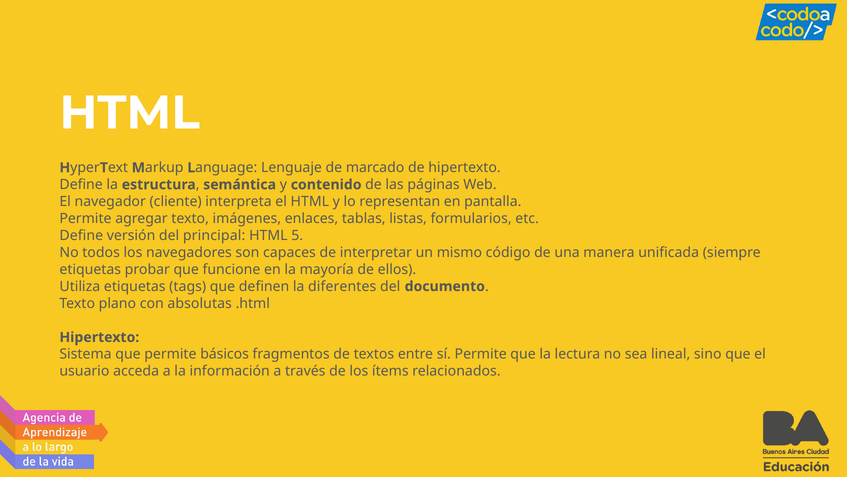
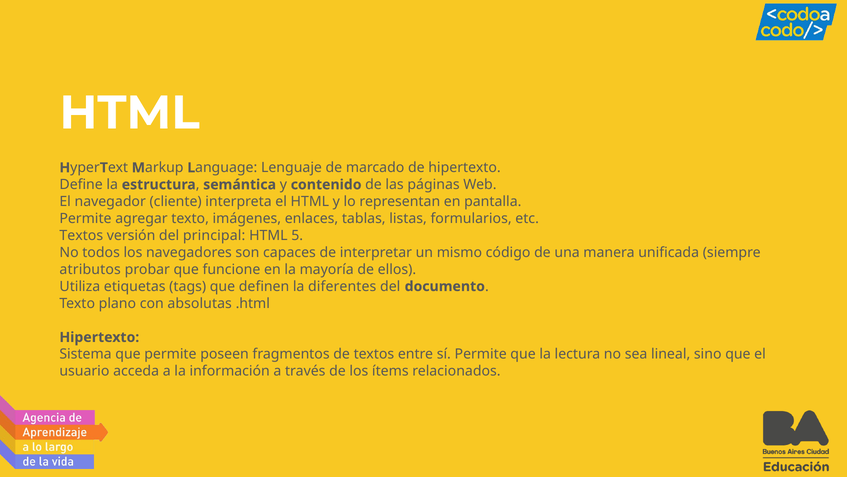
Define: Define -> Textos (81, 235)
etiquetas: etiquetas -> atributos (90, 269)
básicos: básicos -> poseen (225, 354)
